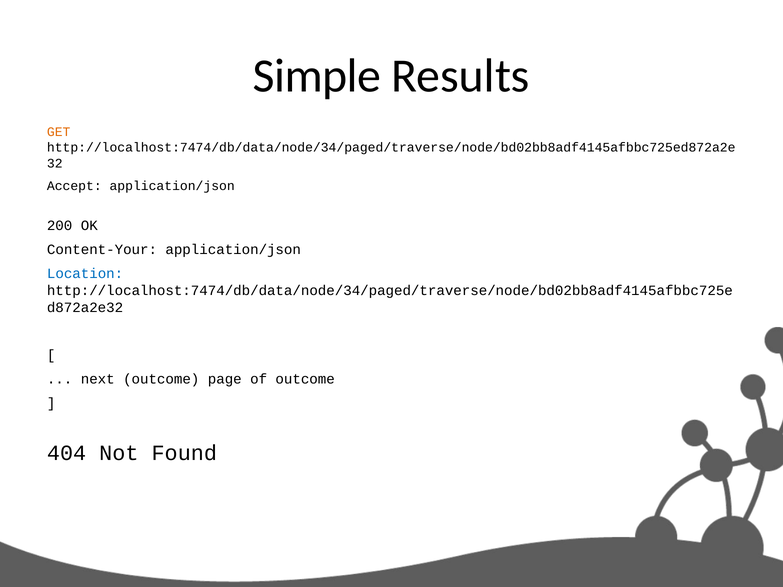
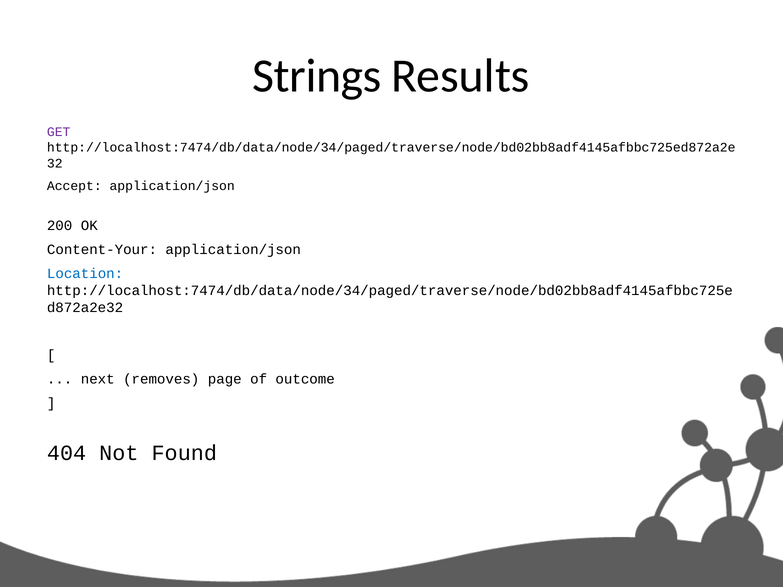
Simple: Simple -> Strings (317, 76)
GET colour: orange -> purple (59, 132)
next outcome: outcome -> removes (161, 379)
